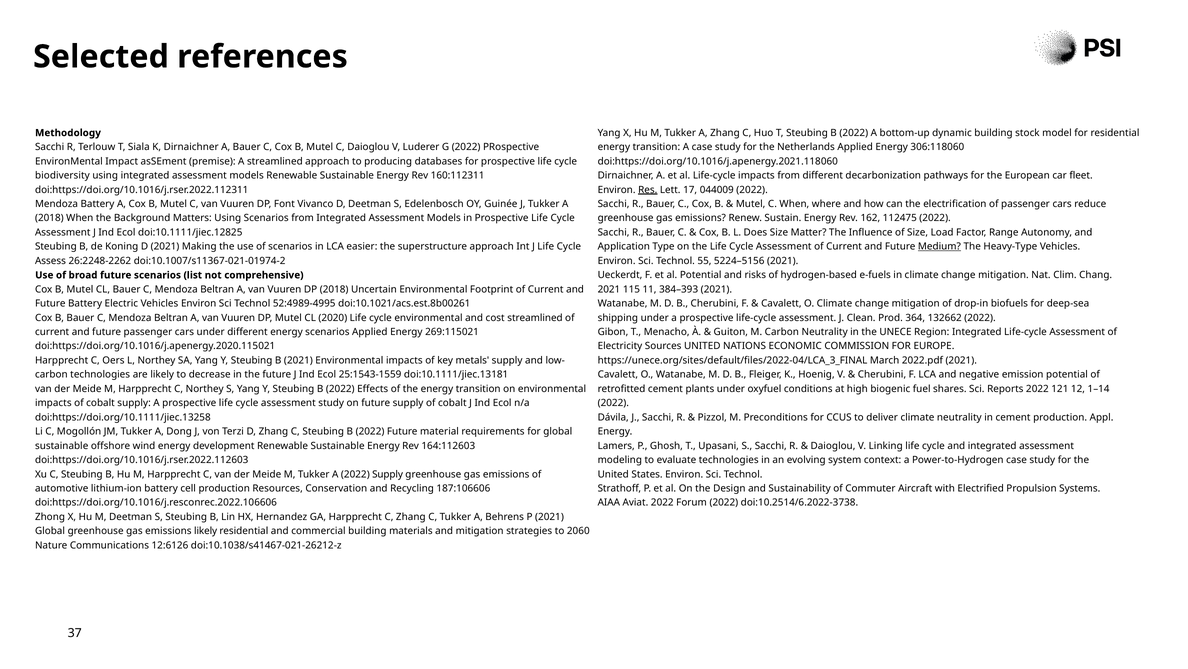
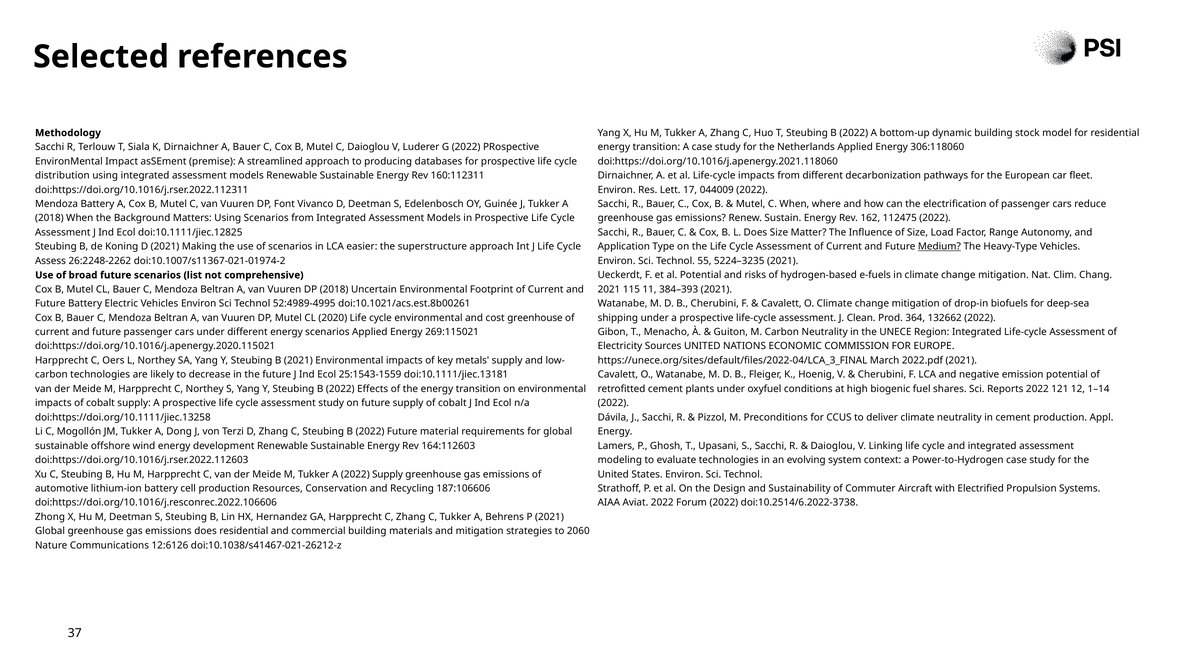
biodiversity: biodiversity -> distribution (62, 175)
Res underline: present -> none (648, 190)
5224–5156: 5224–5156 -> 5224–3235 (739, 261)
cost streamlined: streamlined -> greenhouse (535, 317)
emissions likely: likely -> does (206, 531)
